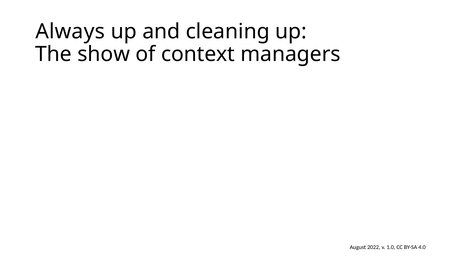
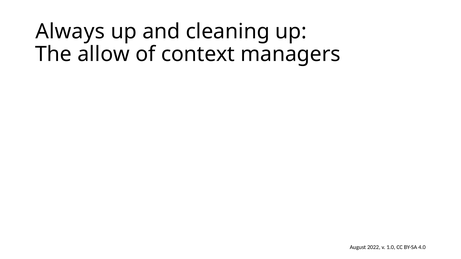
show: show -> allow (104, 54)
